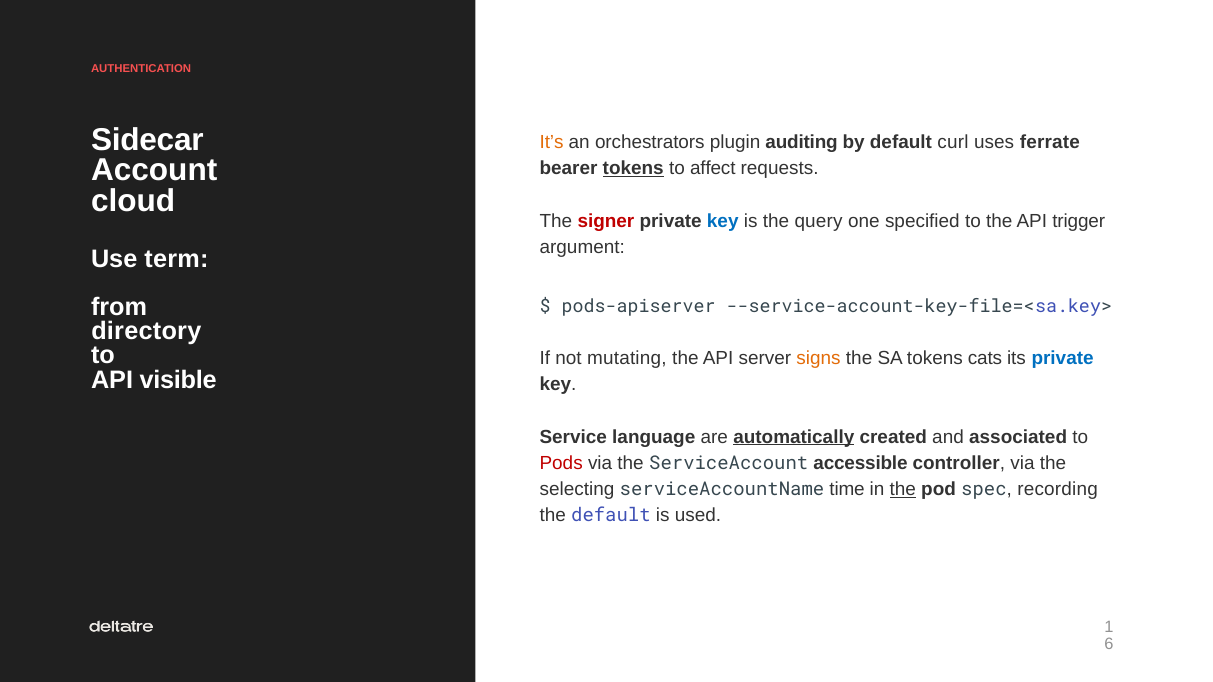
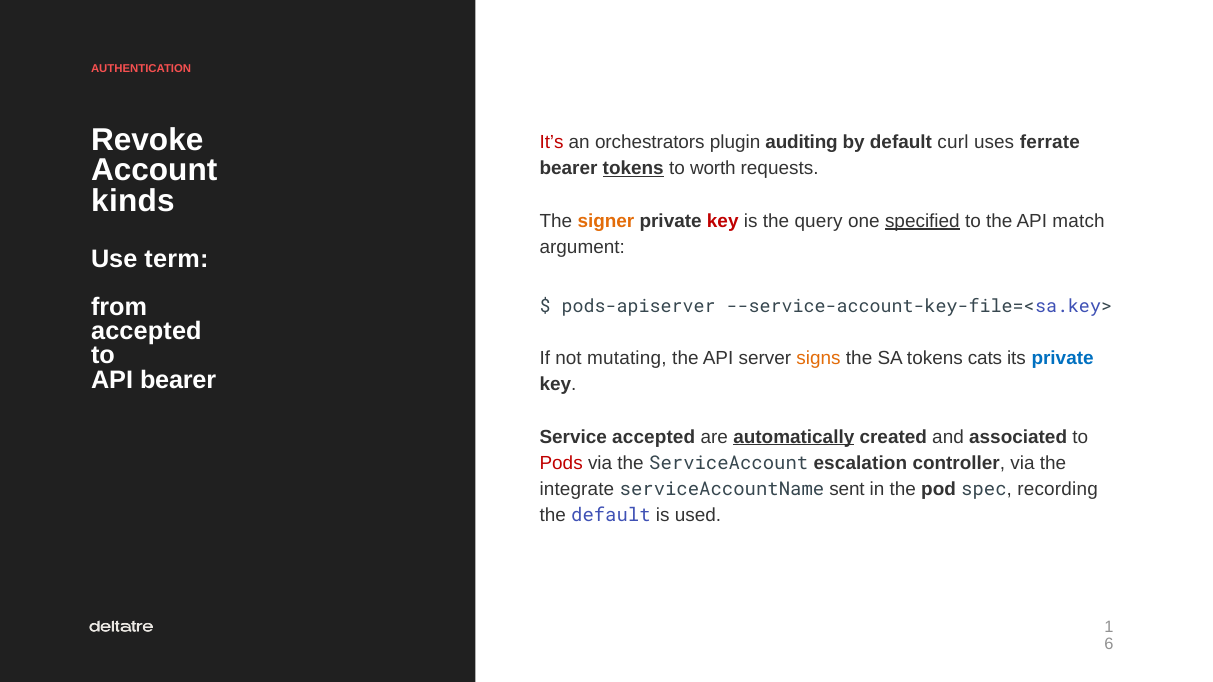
Sidecar: Sidecar -> Revoke (147, 140)
It’s colour: orange -> red (552, 143)
affect: affect -> worth (713, 169)
cloud: cloud -> kinds (133, 201)
signer colour: red -> orange (606, 221)
key colour: blue -> red (723, 221)
specified underline: none -> present (922, 221)
trigger: trigger -> match (1079, 221)
directory: directory -> accepted (146, 332)
API visible: visible -> bearer (178, 380)
Service language: language -> accepted (654, 437)
accessible: accessible -> escalation (860, 463)
selecting: selecting -> integrate (577, 489)
time: time -> sent (847, 489)
the underline: present -> none (903, 489)
